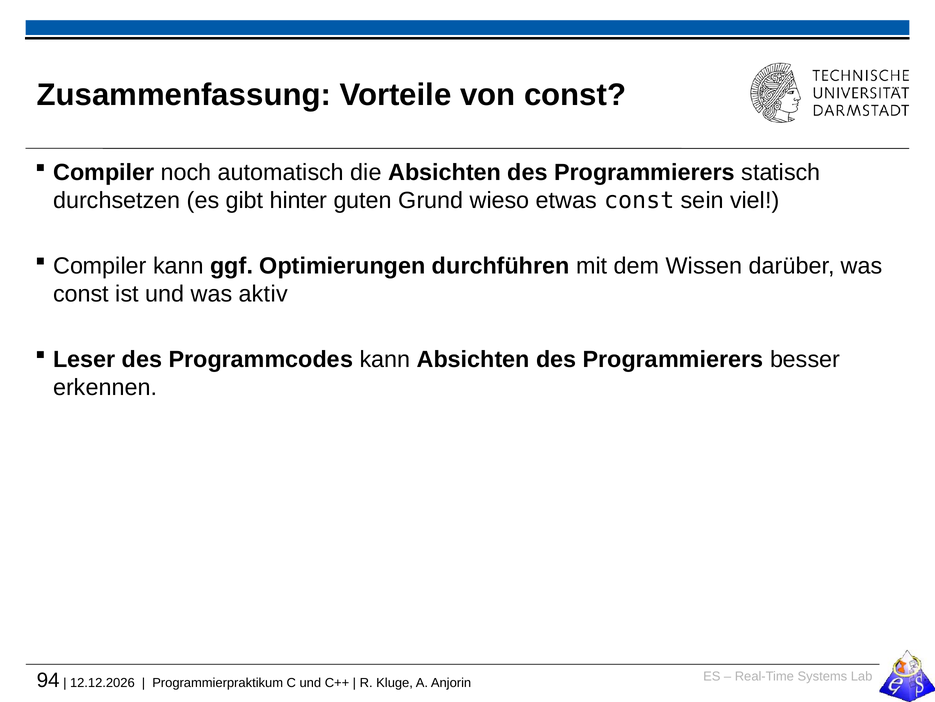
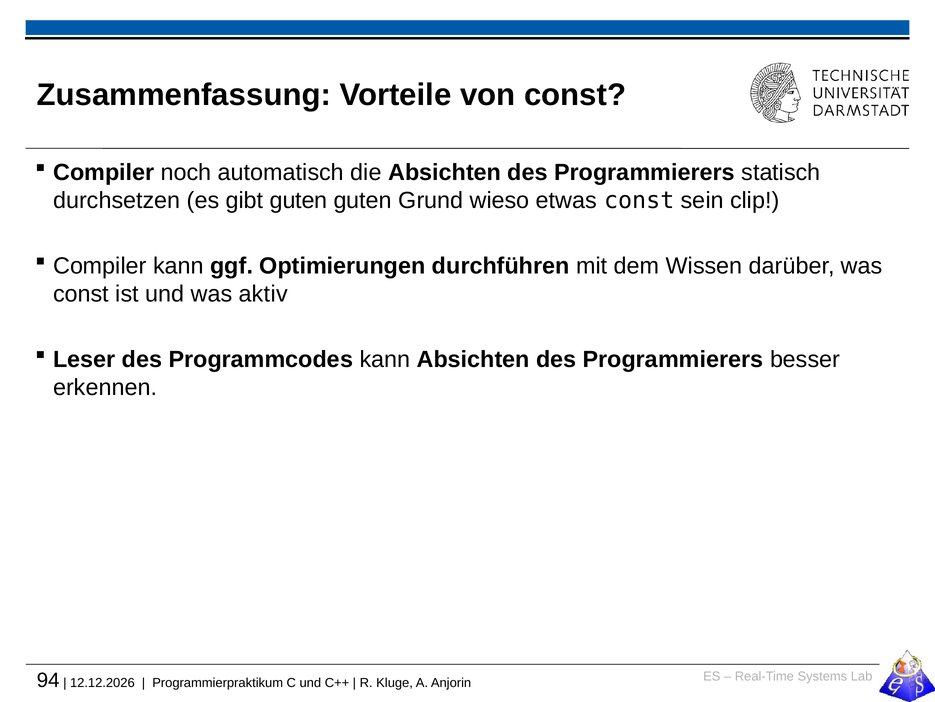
gibt hinter: hinter -> guten (299, 200)
viel: viel -> clip (755, 200)
